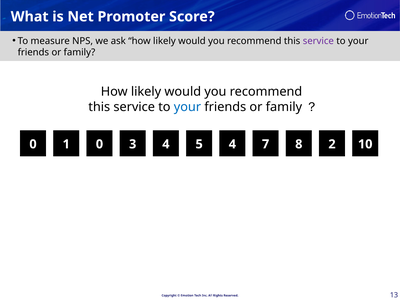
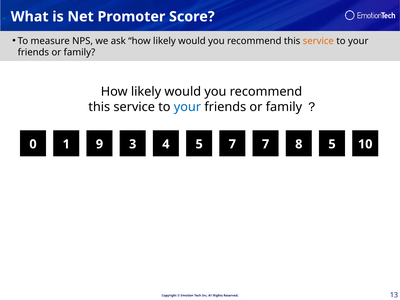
service colour: purple -> orange (318, 41)
0 0: 0 -> 9 (99, 144)
5 4: 4 -> 7 (232, 144)
8 2: 2 -> 5 (332, 144)
